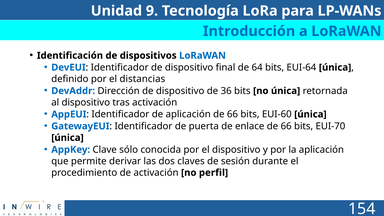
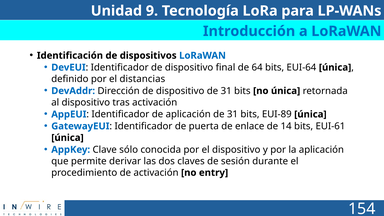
dispositivo de 36: 36 -> 31 (226, 91)
aplicación de 66: 66 -> 31 (232, 114)
EUI-60: EUI-60 -> EUI-89 (277, 114)
enlace de 66: 66 -> 14 (286, 126)
EUI-70: EUI-70 -> EUI-61 (330, 126)
perfil: perfil -> entry (214, 173)
